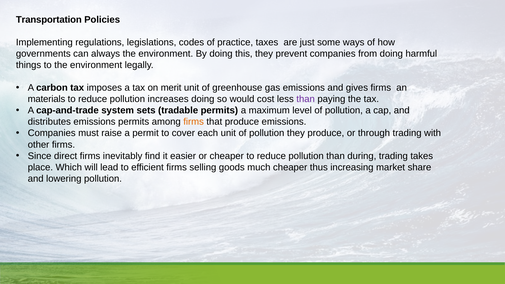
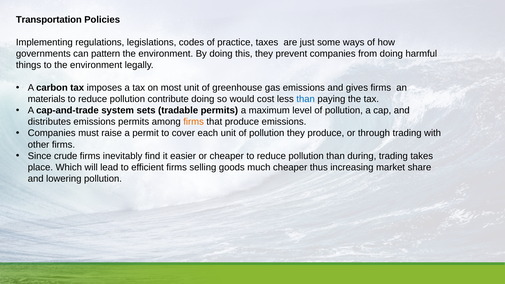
always: always -> pattern (106, 54)
merit: merit -> most (171, 88)
increases: increases -> contribute (168, 99)
than colour: purple -> blue (306, 99)
direct: direct -> crude (66, 156)
